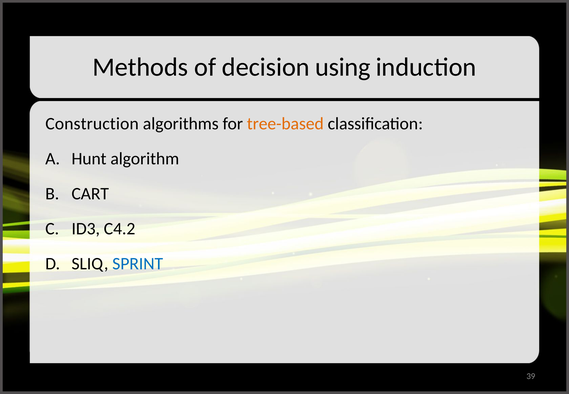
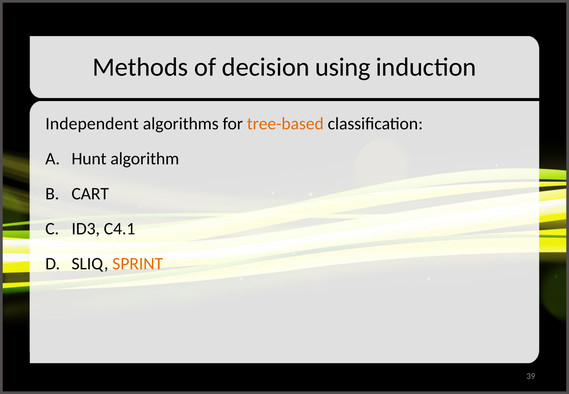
Construction: Construction -> Independent (92, 124)
C4.2: C4.2 -> C4.1 (120, 229)
SPRINT colour: blue -> orange (138, 264)
